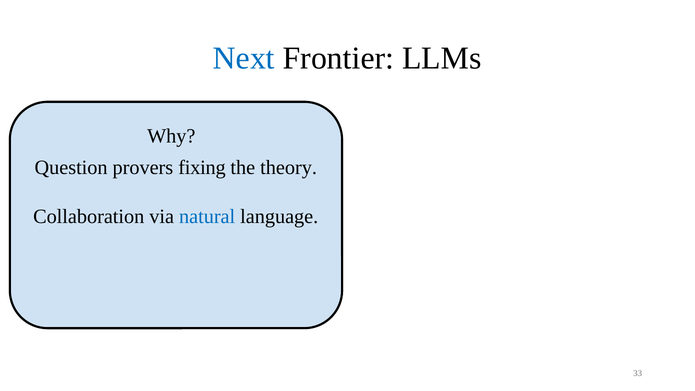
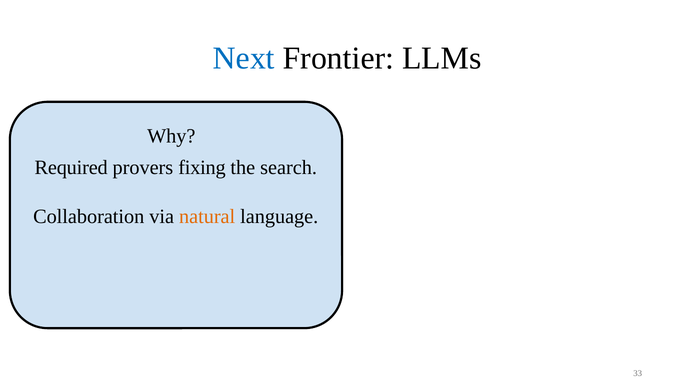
Question: Question -> Required (71, 168)
theory: theory -> search (289, 168)
natural colour: blue -> orange (207, 216)
